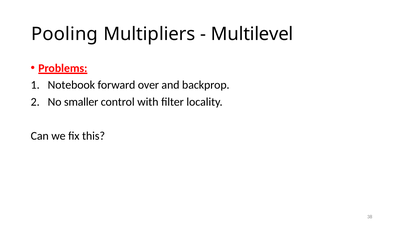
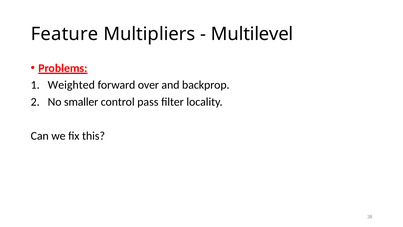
Pooling: Pooling -> Feature (65, 34)
Notebook: Notebook -> Weighted (71, 85)
with: with -> pass (148, 102)
